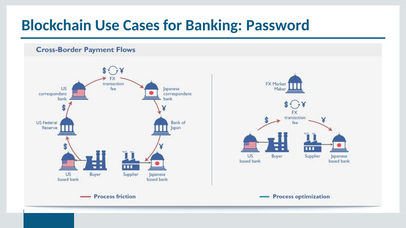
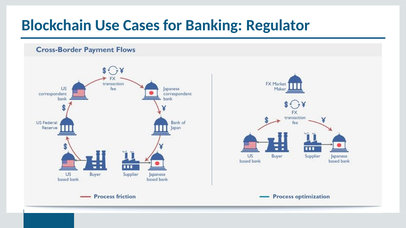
Password: Password -> Regulator (278, 26)
